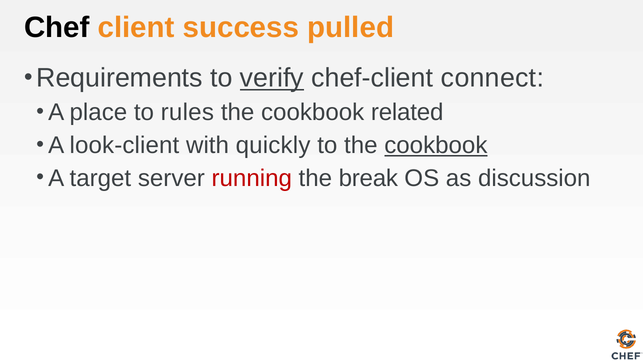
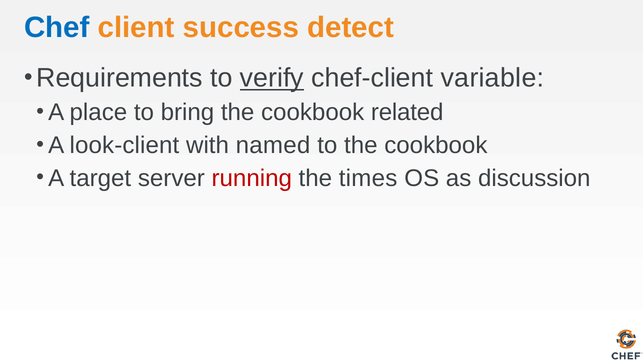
Chef colour: black -> blue (57, 28)
pulled: pulled -> detect (351, 28)
connect: connect -> variable (492, 78)
rules: rules -> bring (187, 113)
quickly: quickly -> named (273, 146)
cookbook underline: present -> none (436, 146)
break: break -> times (368, 179)
